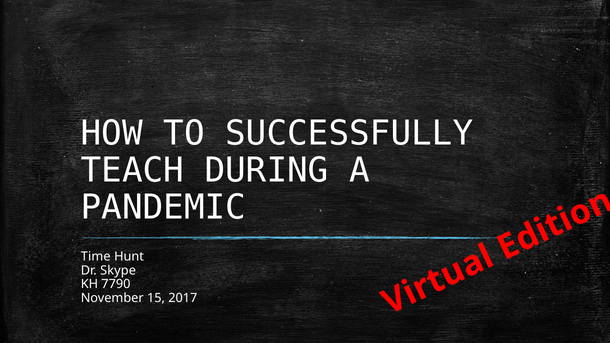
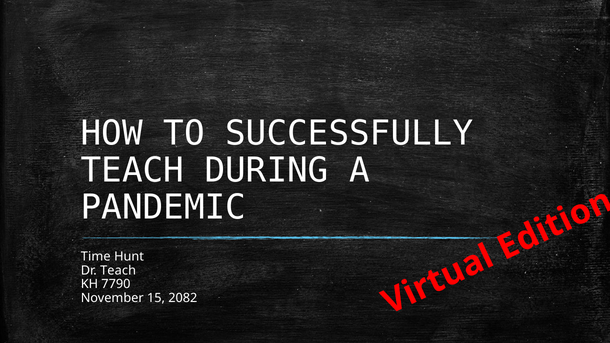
Dr Skype: Skype -> Teach (118, 271)
2017: 2017 -> 2082 (183, 298)
